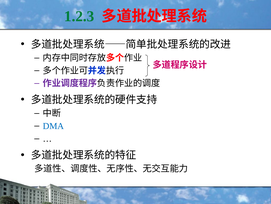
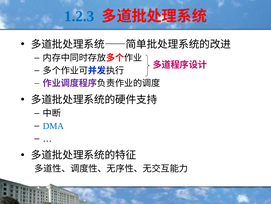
1.2.3 colour: green -> blue (79, 16)
